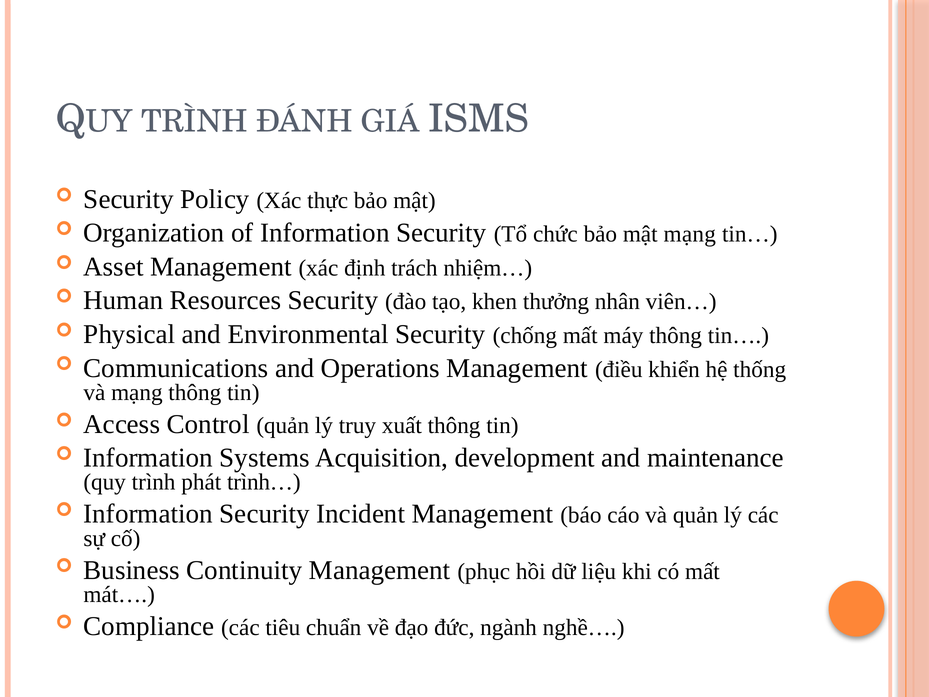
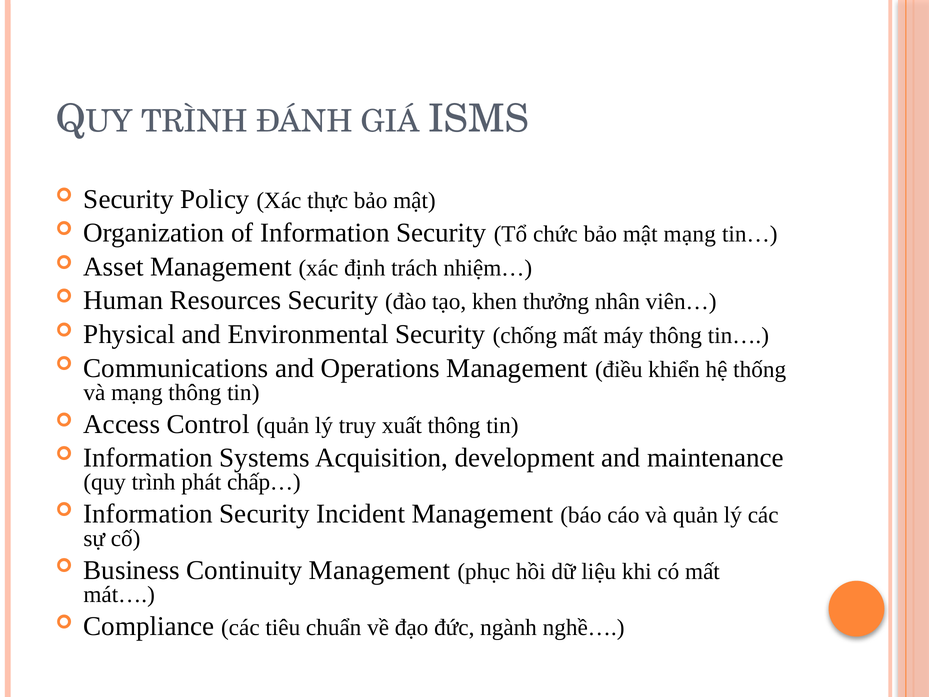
trình…: trình… -> chấp… (264, 482)
